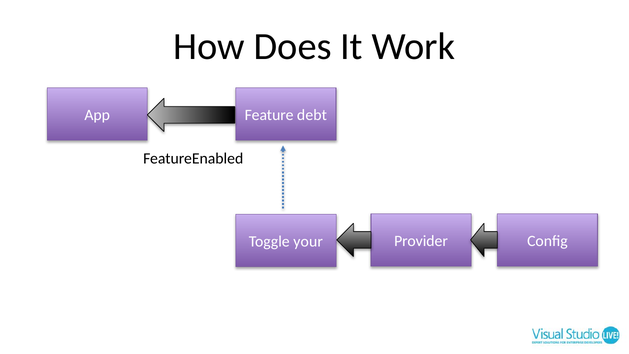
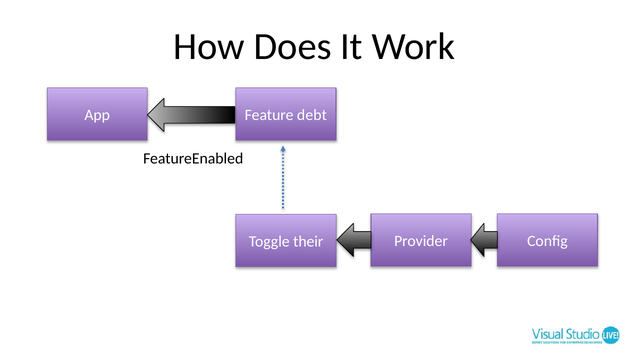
your: your -> their (308, 241)
